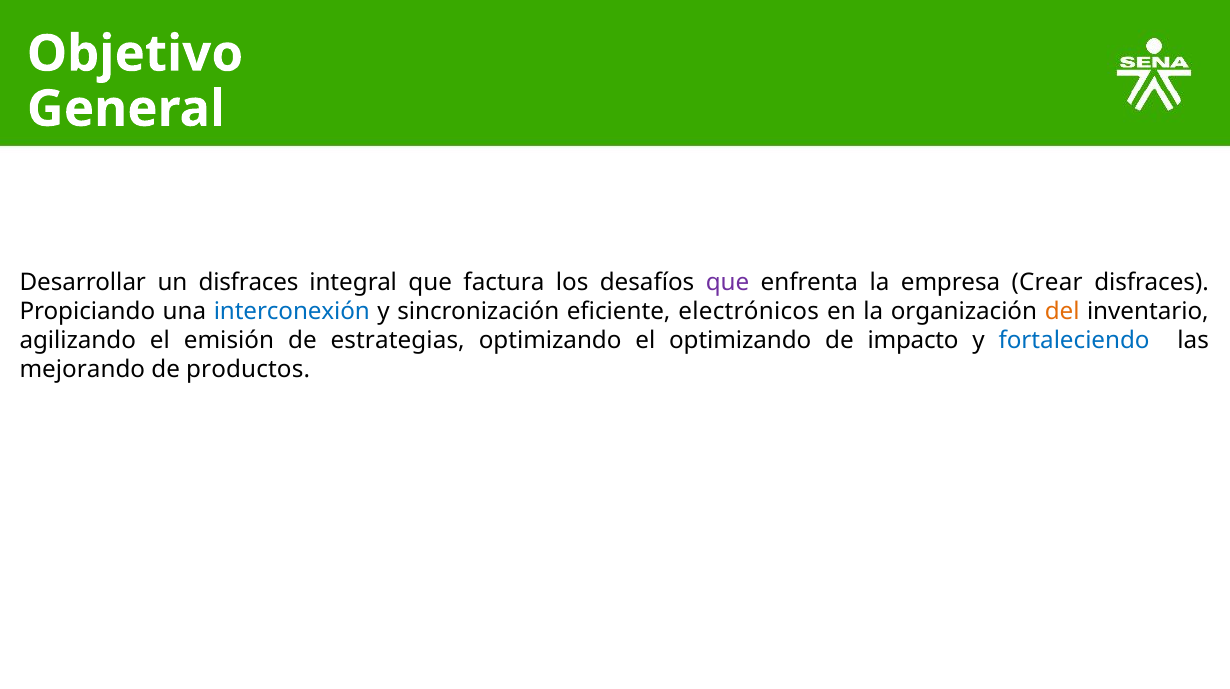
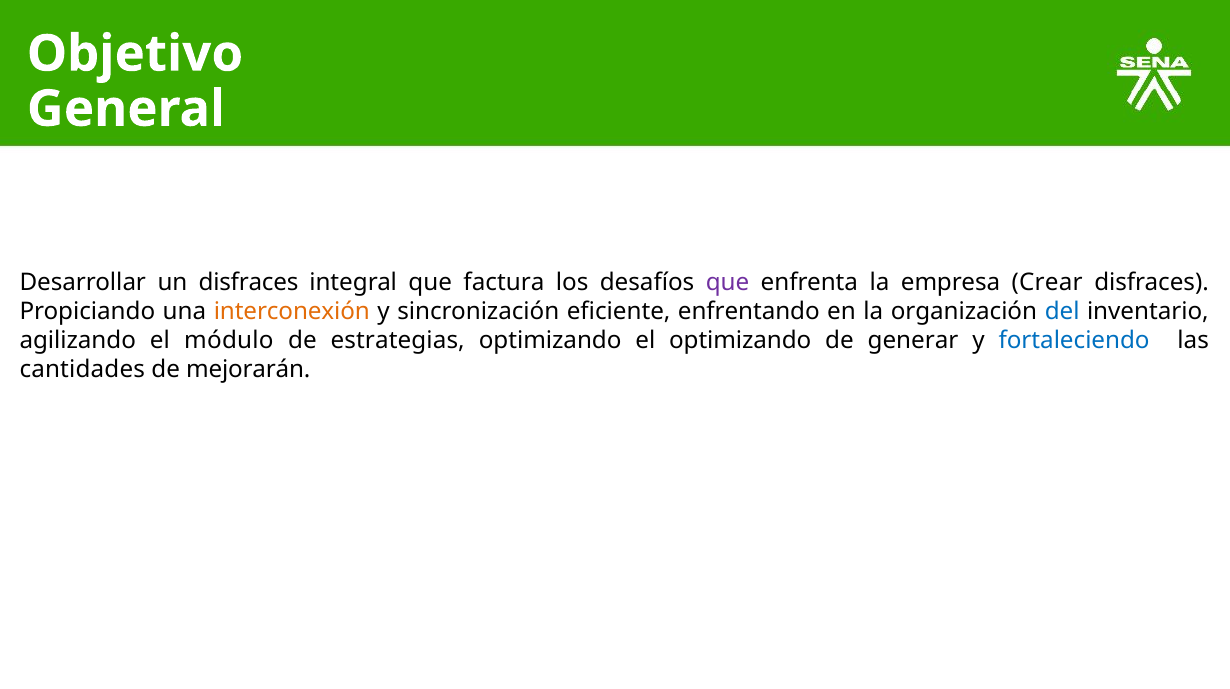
interconexión colour: blue -> orange (292, 311)
electrónicos: electrónicos -> enfrentando (749, 311)
del colour: orange -> blue (1062, 311)
emisión: emisión -> módulo (229, 340)
impacto: impacto -> generar (913, 340)
mejorando: mejorando -> cantidades (82, 369)
productos: productos -> mejorarán (248, 369)
